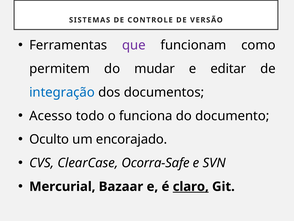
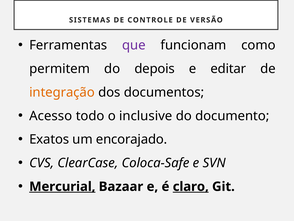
mudar: mudar -> depois (155, 69)
integração colour: blue -> orange (62, 92)
funciona: funciona -> inclusive (146, 116)
Oculto: Oculto -> Exatos (49, 139)
Ocorra-Safe: Ocorra-Safe -> Coloca-Safe (156, 163)
Mercurial underline: none -> present (62, 186)
